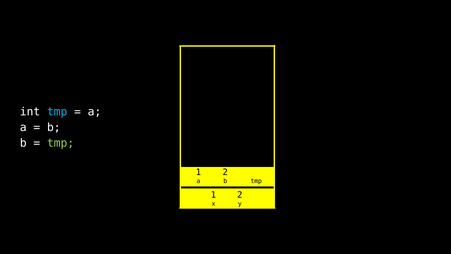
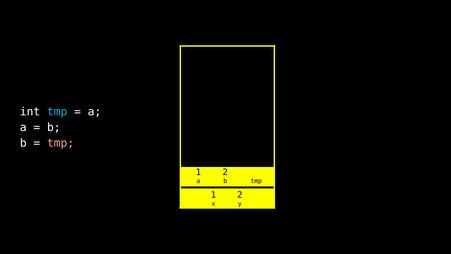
tmp colour: light green -> pink (61, 143)
